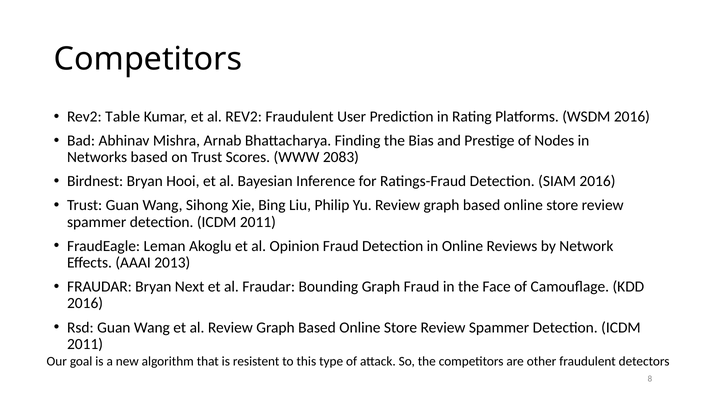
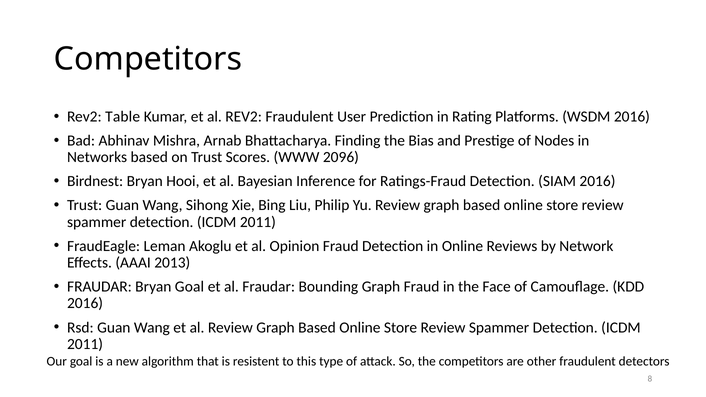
2083: 2083 -> 2096 (341, 157)
Bryan Next: Next -> Goal (190, 287)
